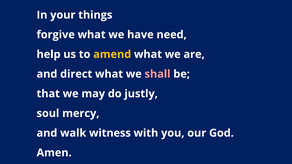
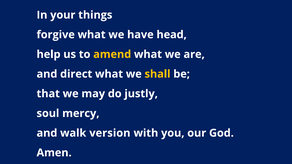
need: need -> head (172, 35)
shall colour: pink -> yellow (158, 74)
witness: witness -> version (110, 133)
